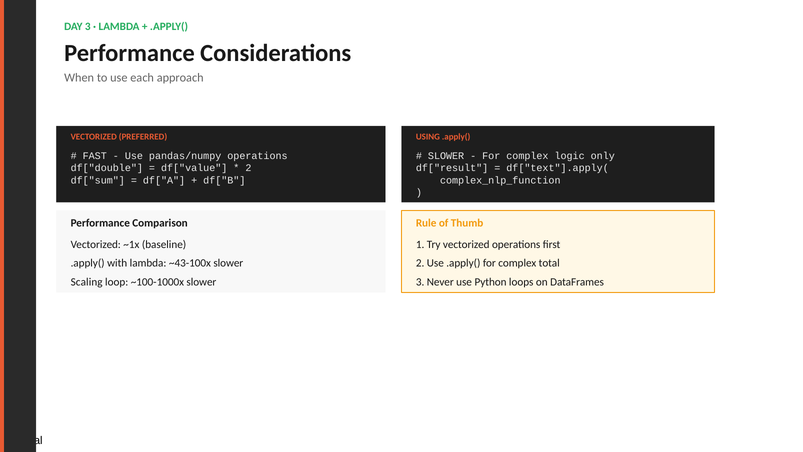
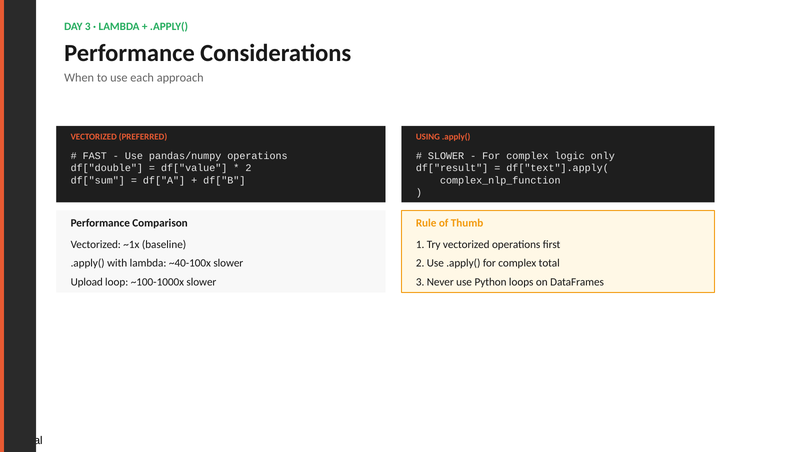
~43-100x: ~43-100x -> ~40-100x (190, 263)
Scaling: Scaling -> Upload (87, 282)
